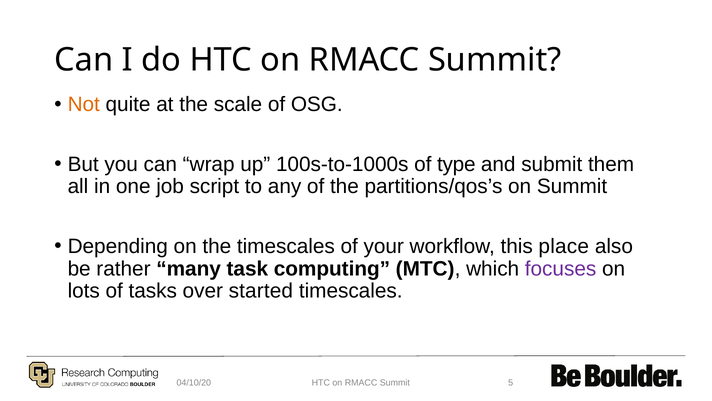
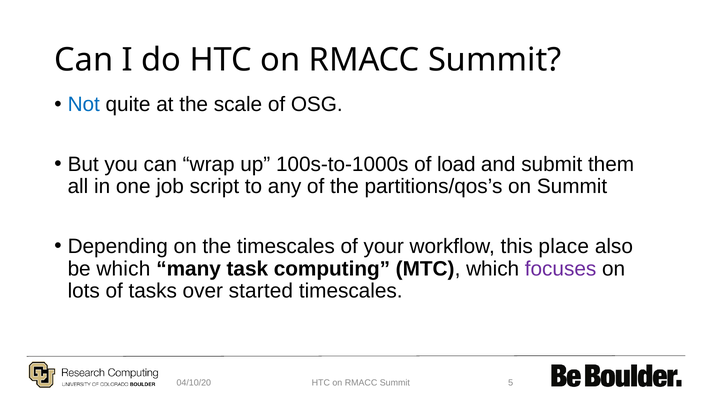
Not colour: orange -> blue (84, 104)
type: type -> load (456, 164)
be rather: rather -> which (123, 268)
